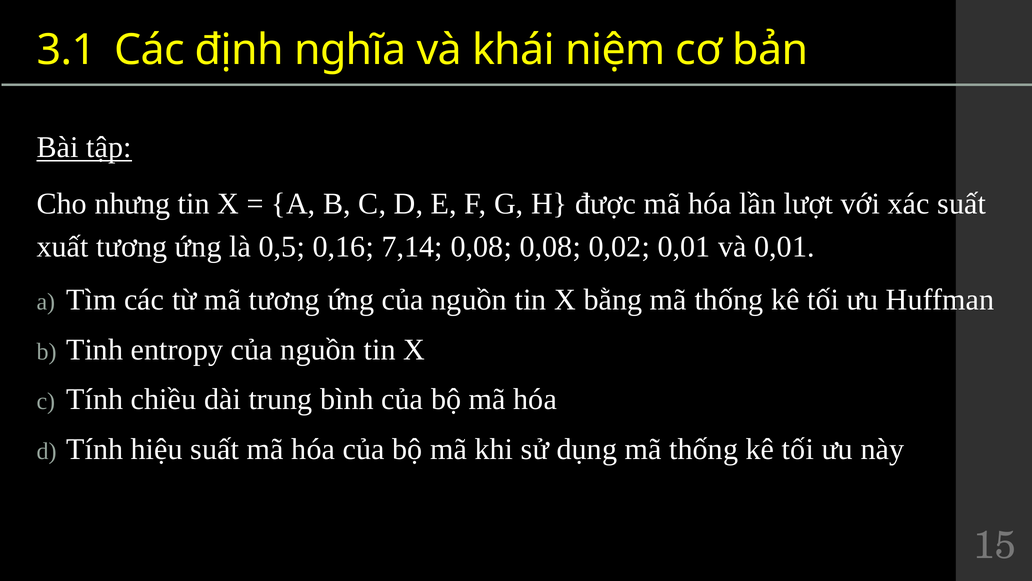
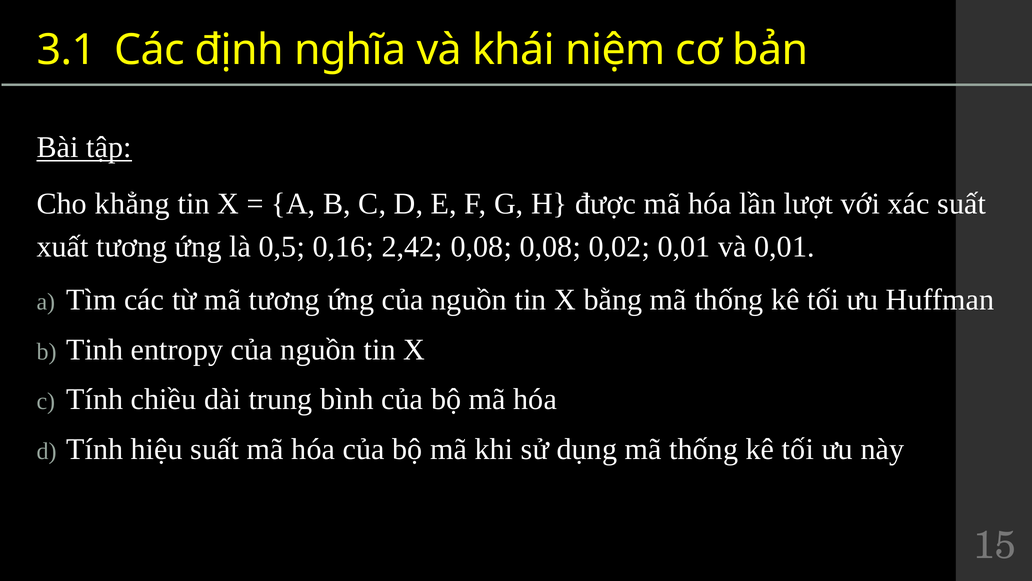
nhưng: nhưng -> khẳng (132, 203)
7,14: 7,14 -> 2,42 (412, 247)
